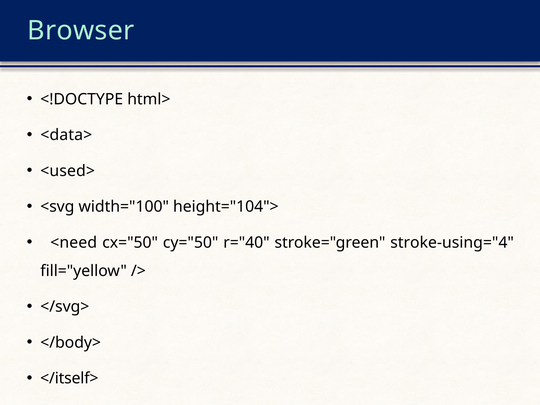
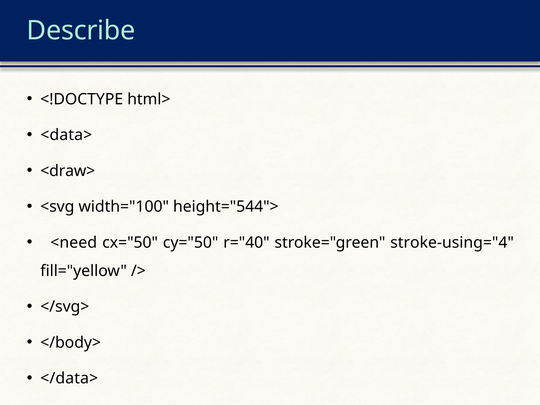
Browser: Browser -> Describe (81, 31)
<used>: <used> -> <draw> (68, 171)
height="104">: height="104"> -> height="544"> (226, 207)
</itself>: </itself> -> </data> (69, 378)
